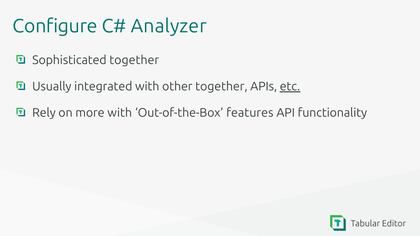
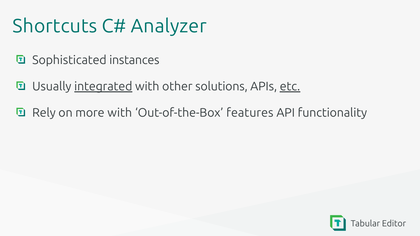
Configure: Configure -> Shortcuts (55, 26)
Sophisticated together: together -> instances (134, 60)
integrated underline: none -> present (103, 87)
other together: together -> solutions (221, 87)
